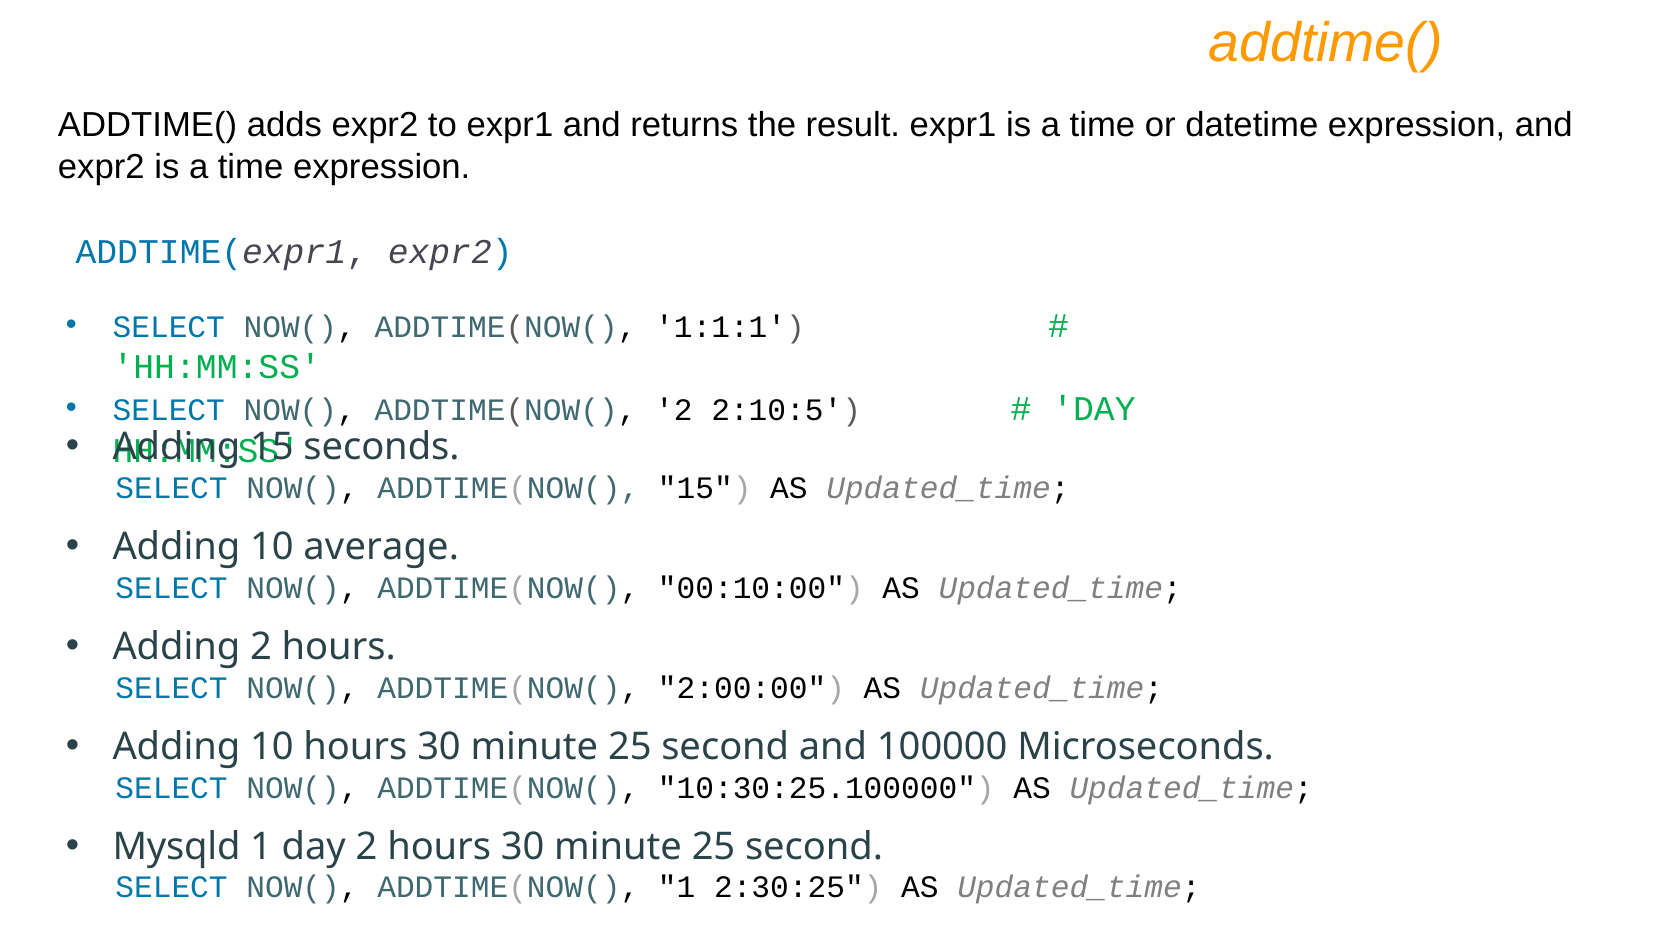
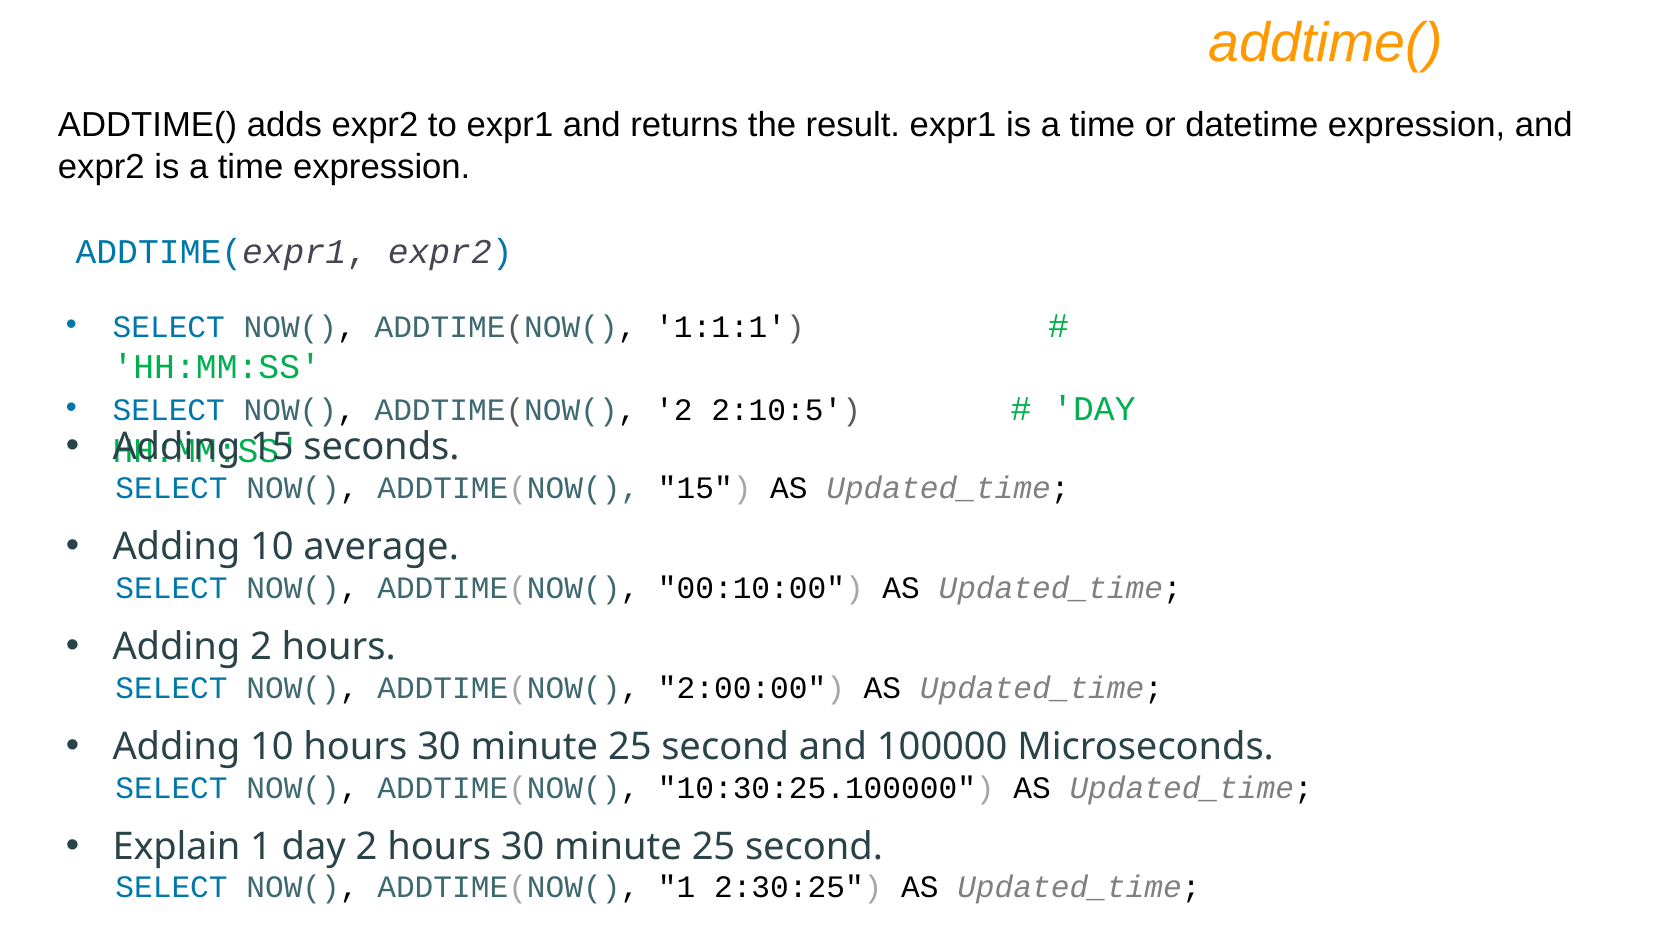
Mysqld: Mysqld -> Explain (177, 846)
